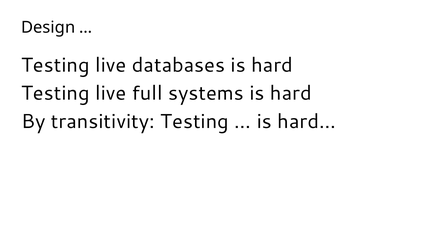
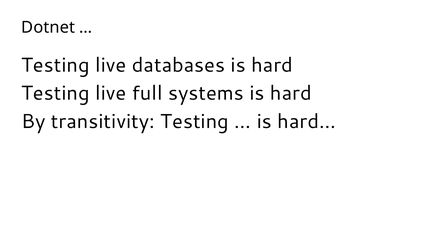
Design: Design -> Dotnet (48, 27)
